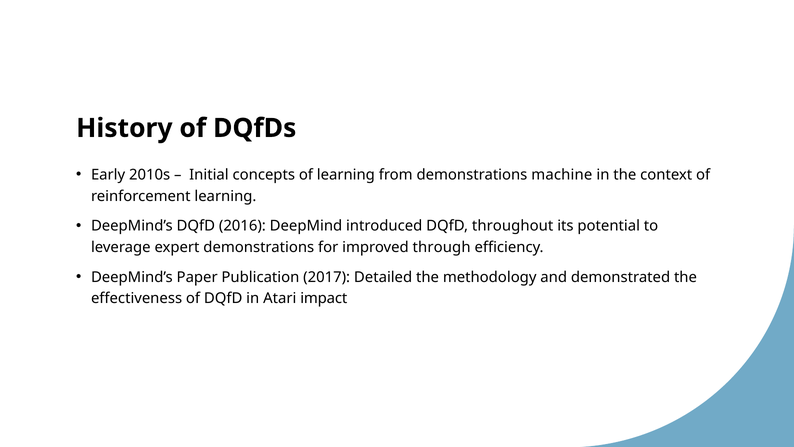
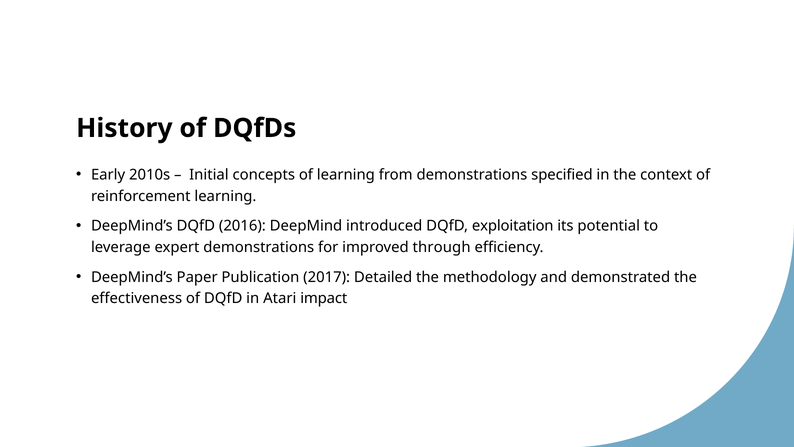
machine: machine -> specified (562, 175)
throughout: throughout -> exploitation (513, 226)
